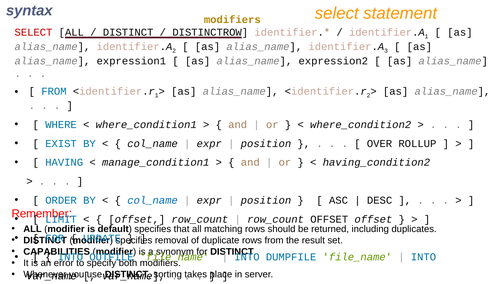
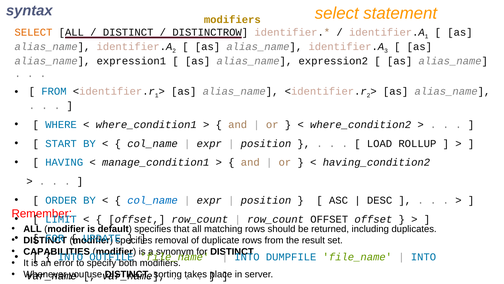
SELECT colour: red -> orange (33, 32)
EXIST: EXIST -> START (61, 143)
OVER: OVER -> LOAD (379, 143)
